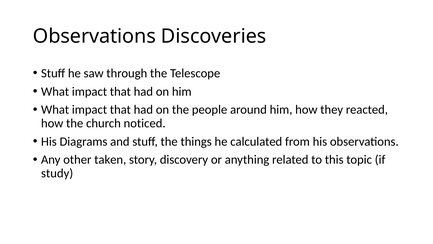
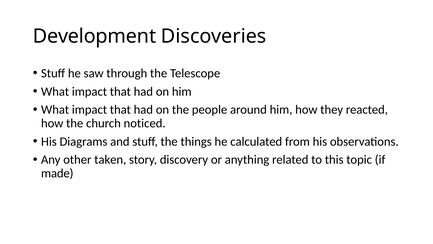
Observations: Observations -> Development (94, 36)
study: study -> made (57, 173)
